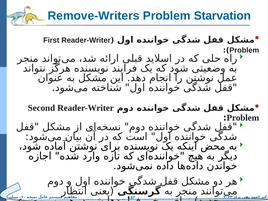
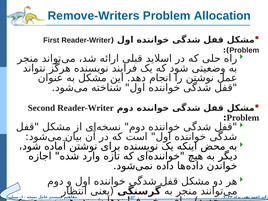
Starvation: Starvation -> Allocation (222, 16)
